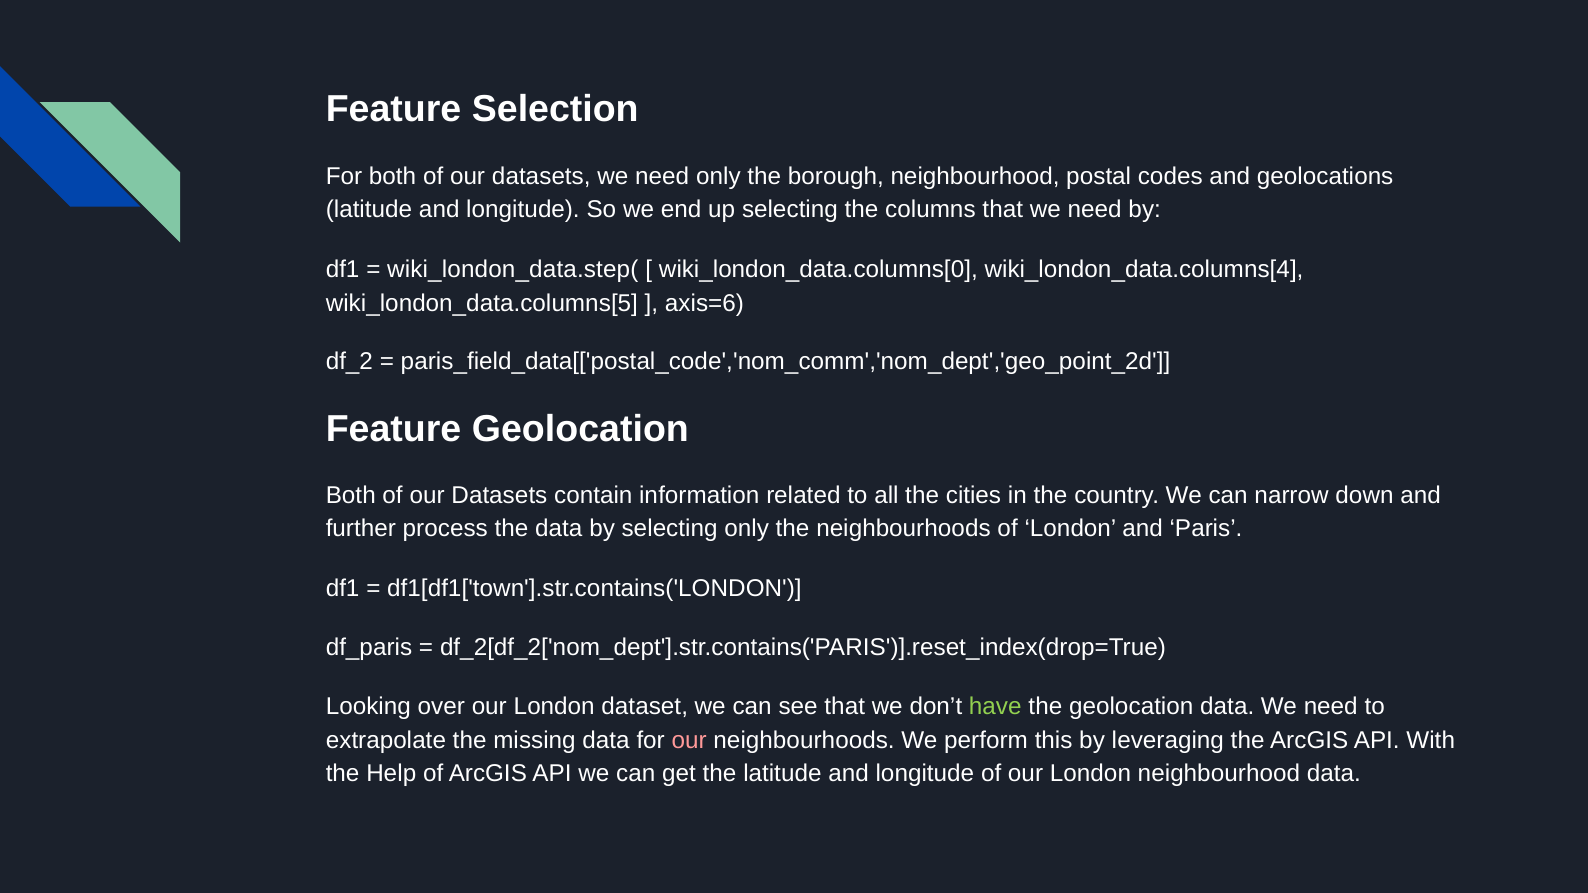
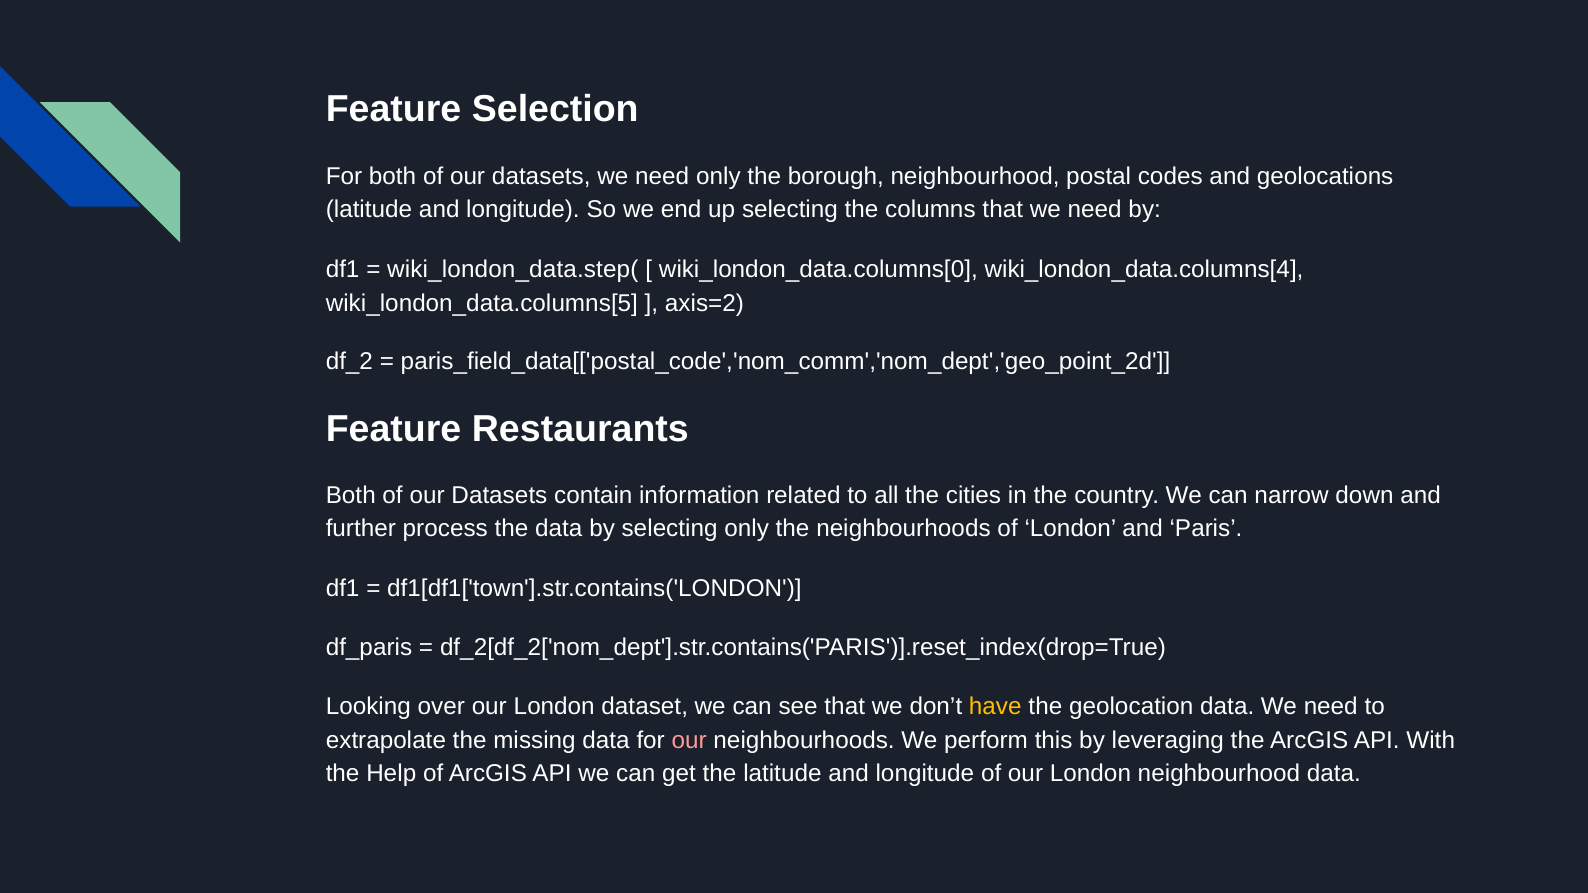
axis=6: axis=6 -> axis=2 (704, 303)
Feature Geolocation: Geolocation -> Restaurants (580, 429)
have colour: light green -> yellow (995, 707)
